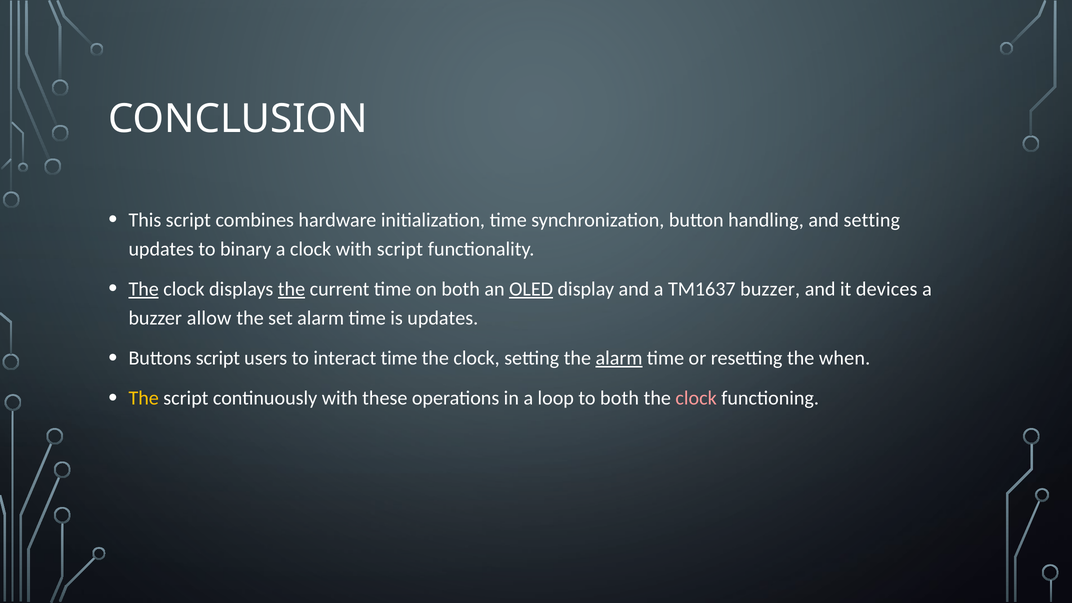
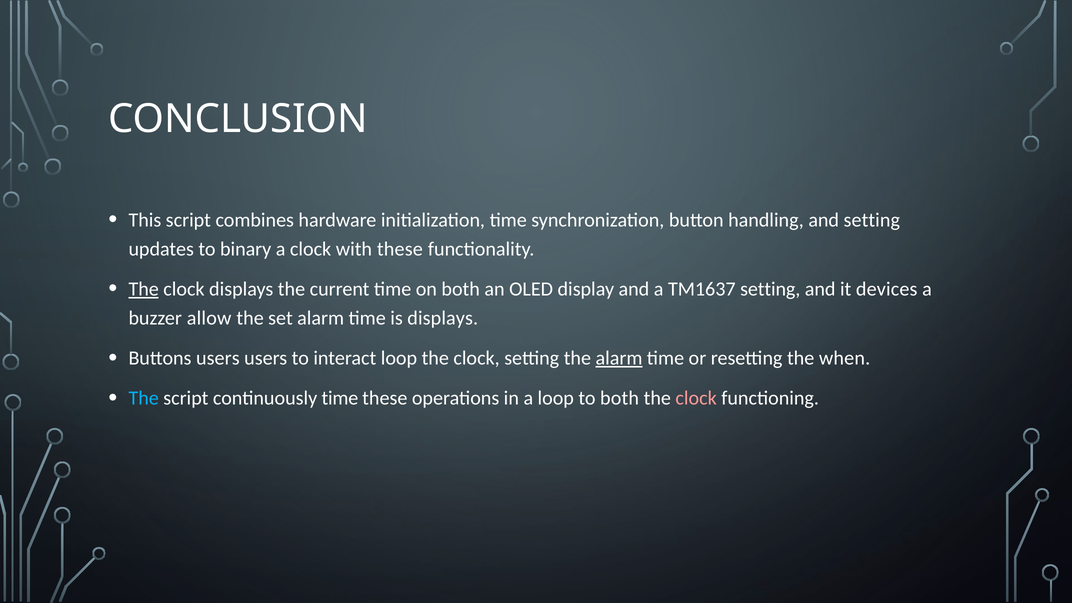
with script: script -> these (400, 249)
the underline: present -> none (292, 289)
OLED underline: present -> none (531, 289)
TM1637 buzzer: buzzer -> setting (770, 289)
is updates: updates -> displays (443, 318)
Buttons script: script -> users (218, 358)
interact time: time -> loop (399, 358)
The colour: yellow -> light blue (144, 398)
continuously with: with -> time (340, 398)
